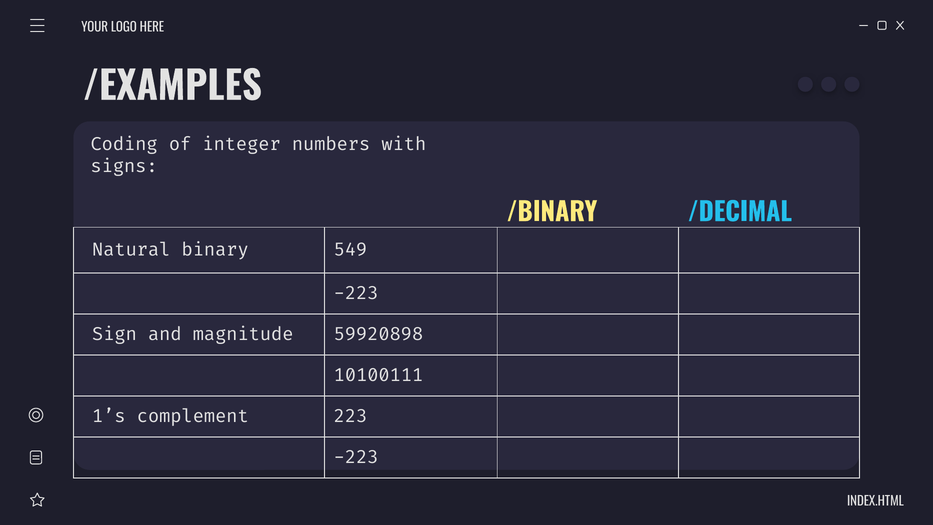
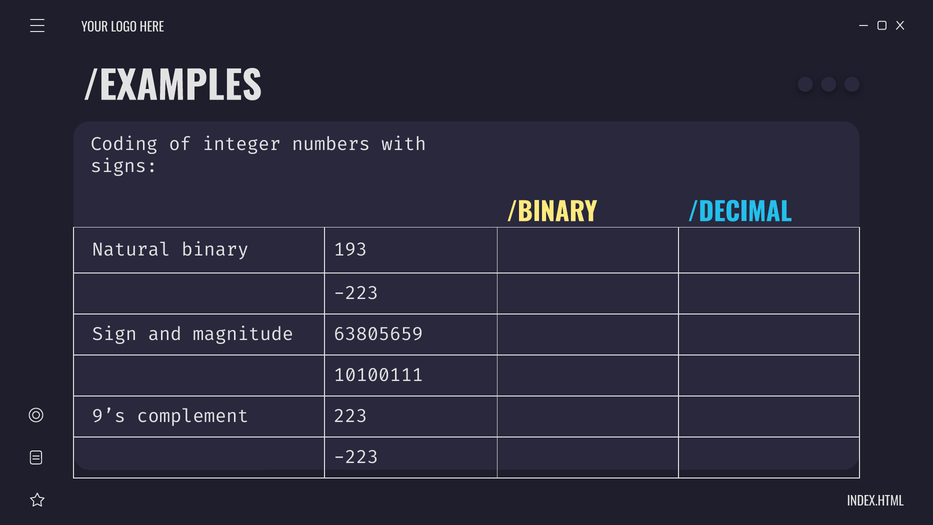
549: 549 -> 193 (351, 250)
59920898: 59920898 -> 63805659 (378, 334)
1’s: 1’s -> 9’s (109, 416)
